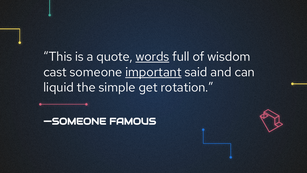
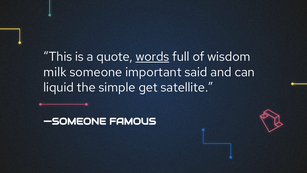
cast: cast -> milk (55, 72)
important underline: present -> none (153, 72)
rotation: rotation -> satellite (187, 87)
